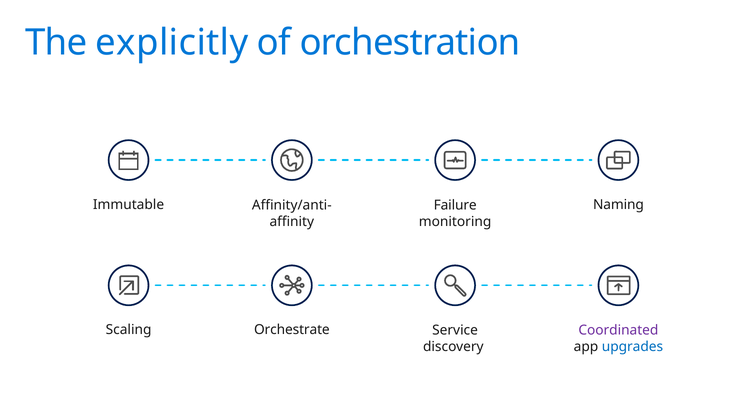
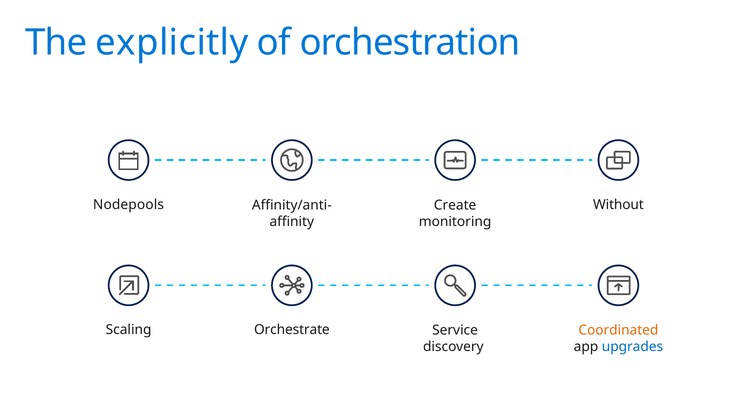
Immutable: Immutable -> Nodepools (128, 205)
Naming: Naming -> Without (618, 205)
Failure: Failure -> Create (455, 205)
Coordinated colour: purple -> orange (618, 330)
